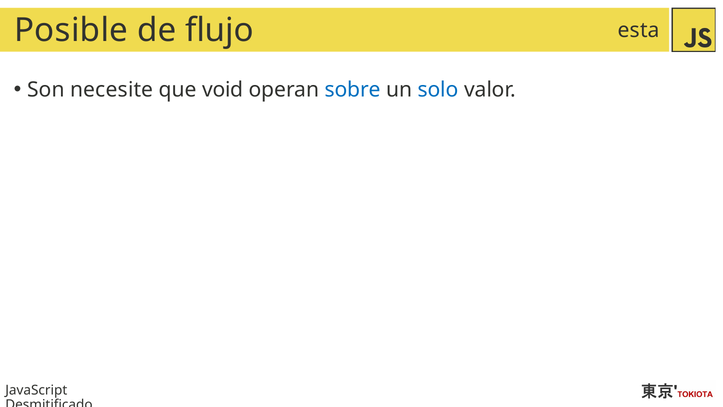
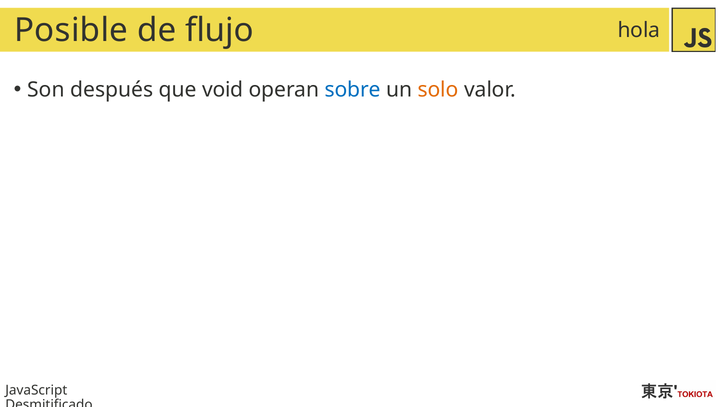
esta: esta -> hola (639, 30)
necesite: necesite -> después (112, 90)
solo colour: blue -> orange (438, 90)
